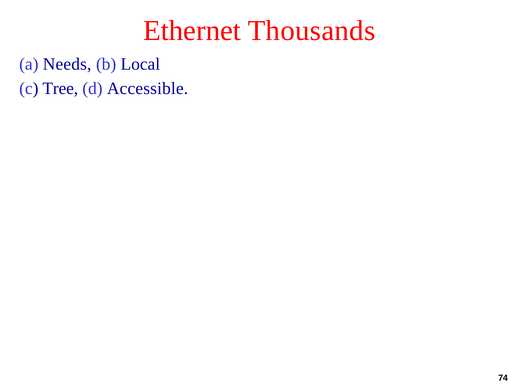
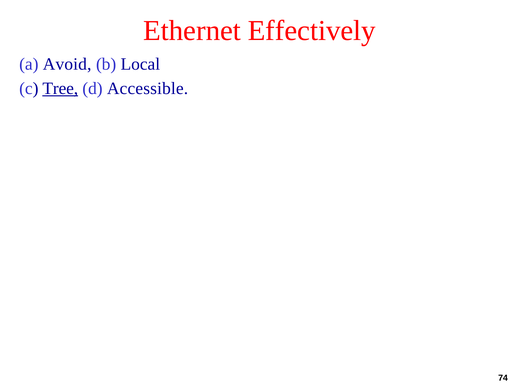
Thousands: Thousands -> Effectively (312, 31)
Needs: Needs -> Avoid (67, 64)
Tree underline: none -> present (60, 89)
